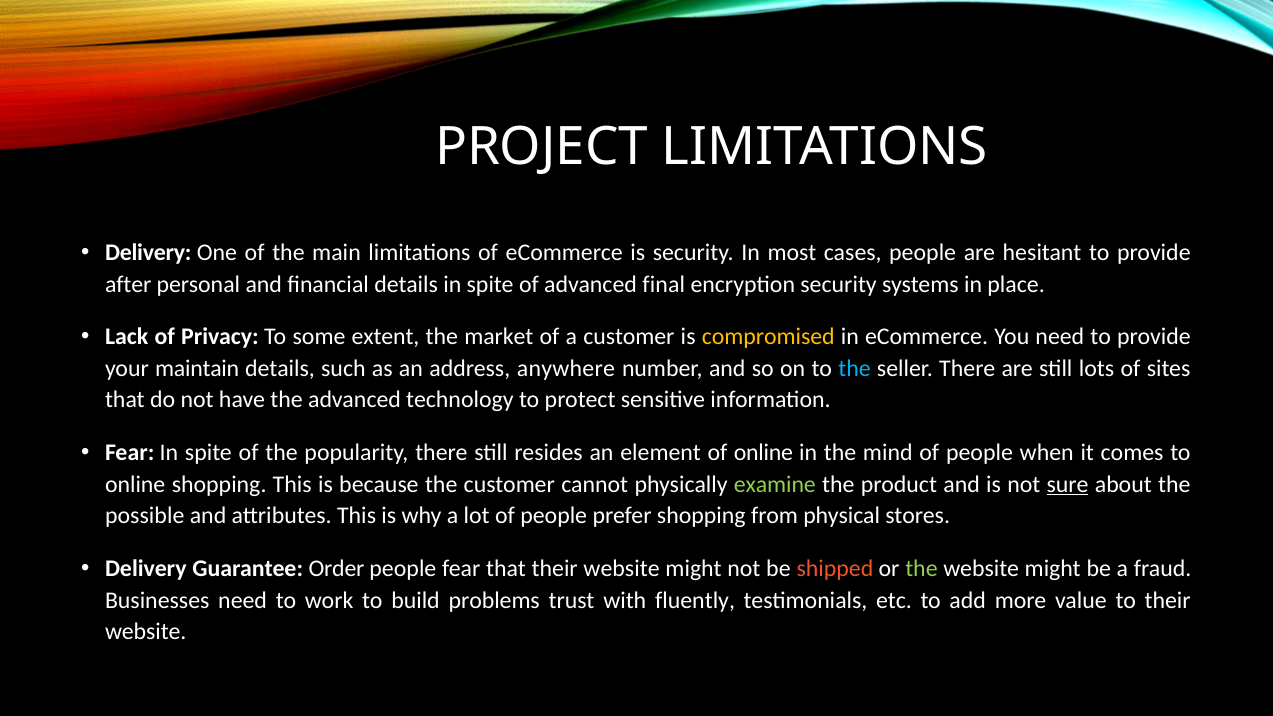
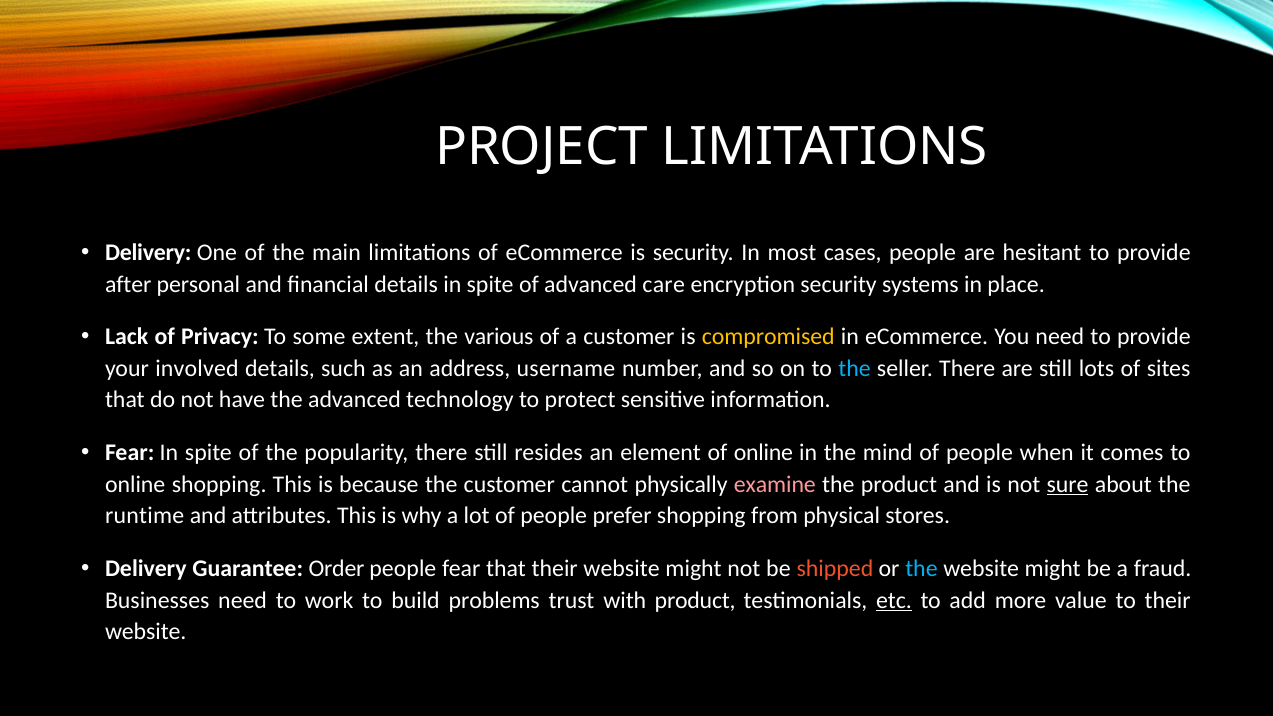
final: final -> care (664, 284)
market: market -> various (499, 337)
maintain: maintain -> involved (197, 368)
anywhere: anywhere -> username (566, 368)
examine colour: light green -> pink (775, 484)
possible: possible -> runtime (145, 516)
the colour: light green -> light blue (921, 569)
with fluently: fluently -> product (695, 600)
etc underline: none -> present (894, 600)
